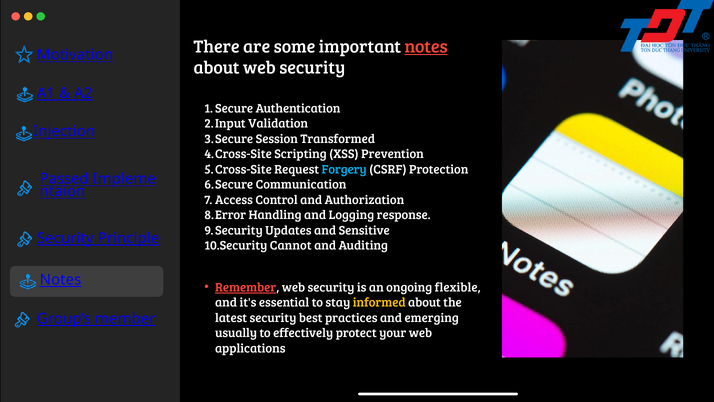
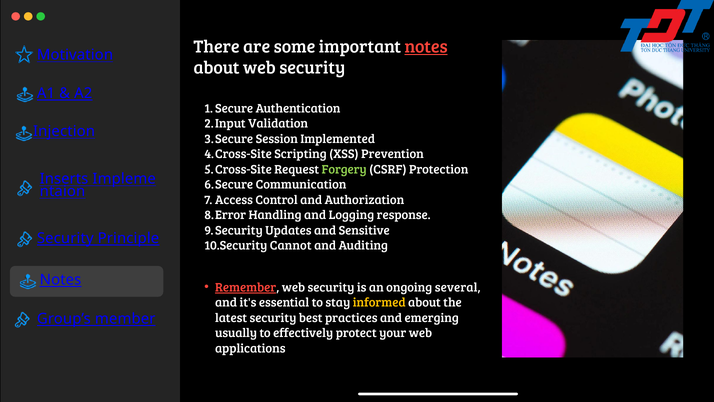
Transformed: Transformed -> Implemented (338, 139)
Forgery colour: light blue -> light green (344, 169)
Passed: Passed -> Inserts (64, 179)
flexible: flexible -> several (458, 287)
